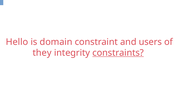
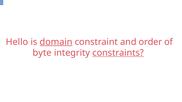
domain underline: none -> present (56, 42)
users: users -> order (150, 42)
they: they -> byte (42, 53)
